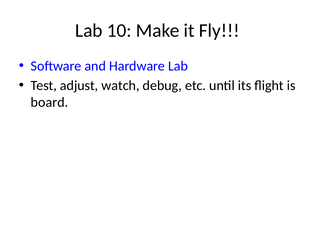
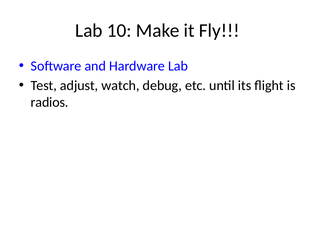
board: board -> radios (50, 102)
